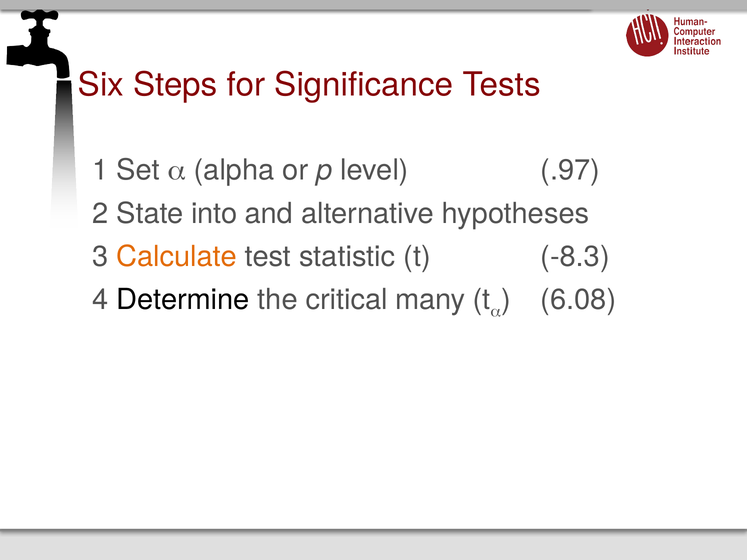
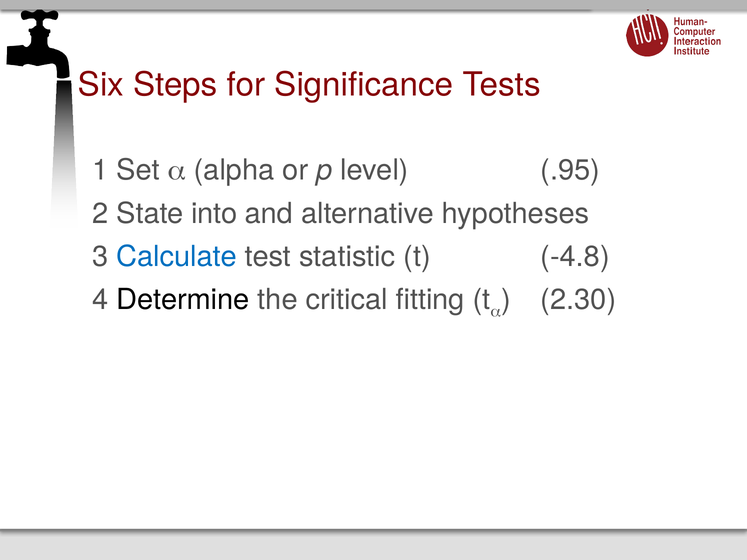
.97: .97 -> .95 (570, 170)
Calculate colour: orange -> blue (177, 257)
-8.3: -8.3 -> -4.8 (575, 257)
many: many -> fitting (430, 300)
6.08: 6.08 -> 2.30 (578, 300)
